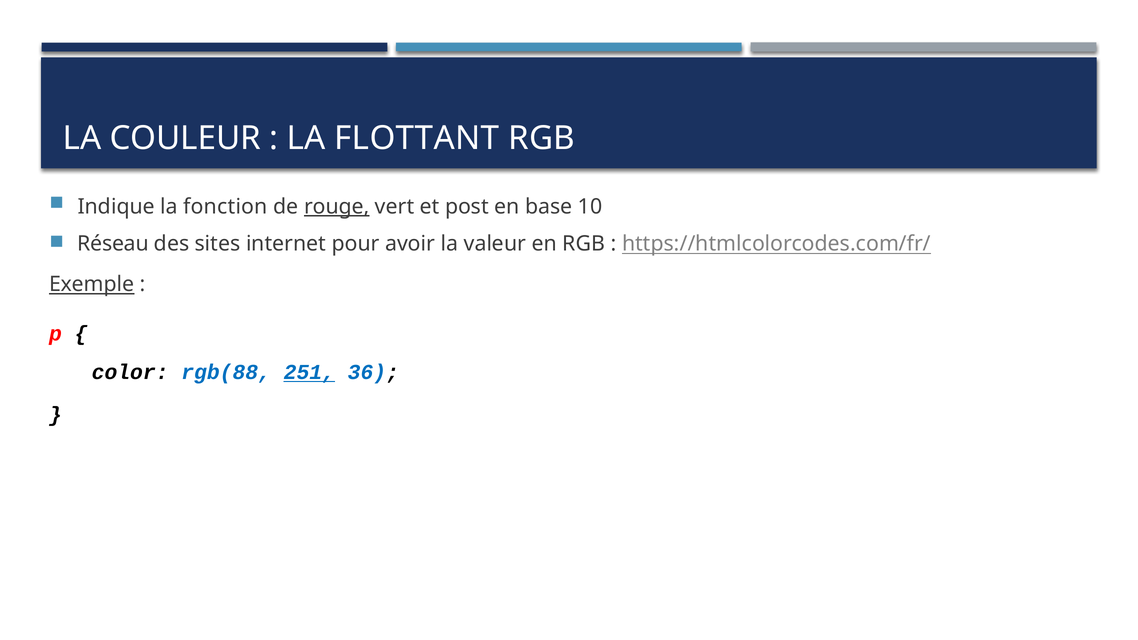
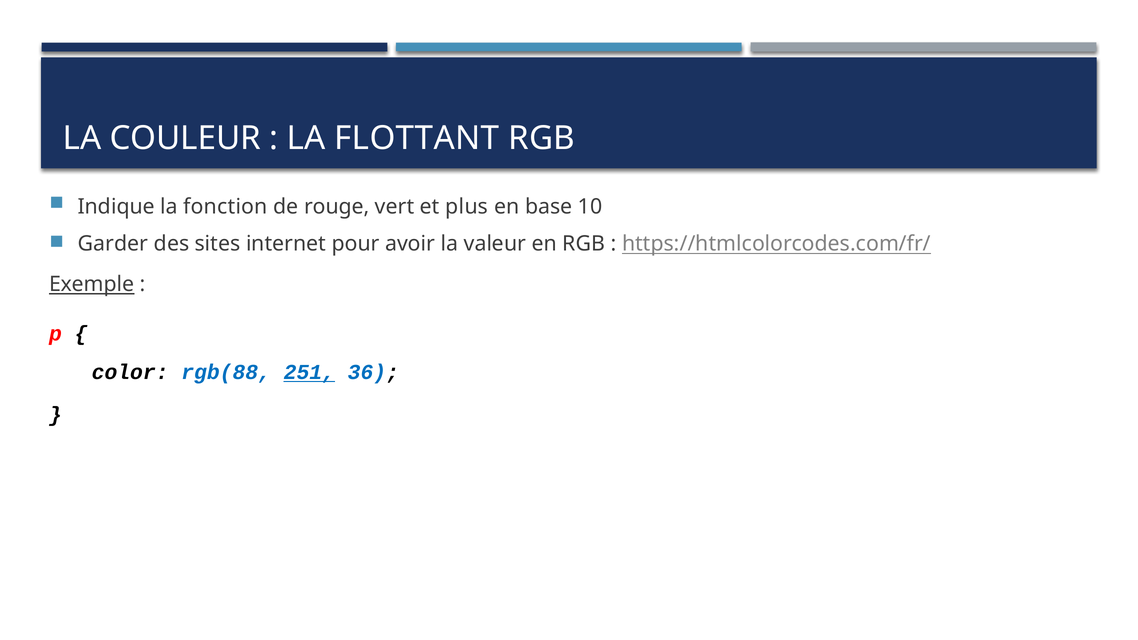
rouge underline: present -> none (337, 207)
post: post -> plus (467, 207)
Réseau: Réseau -> Garder (113, 244)
